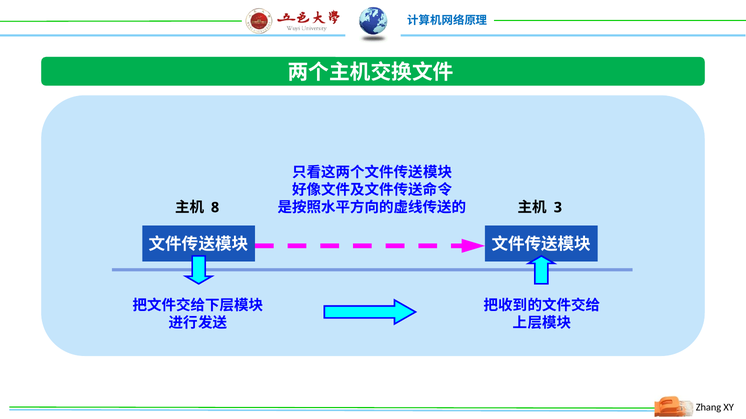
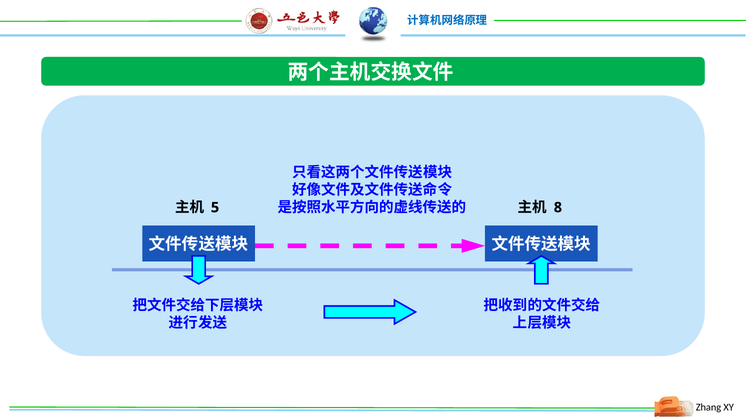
8: 8 -> 5 (215, 208)
3: 3 -> 8 (558, 208)
